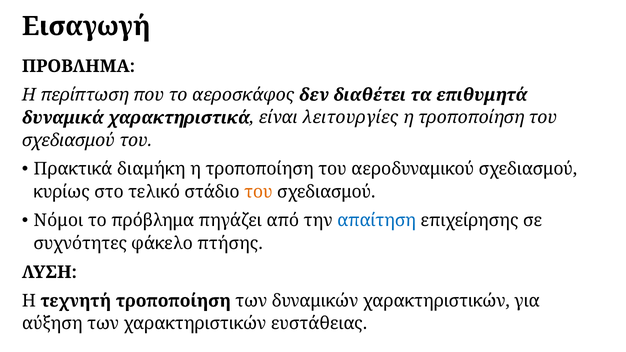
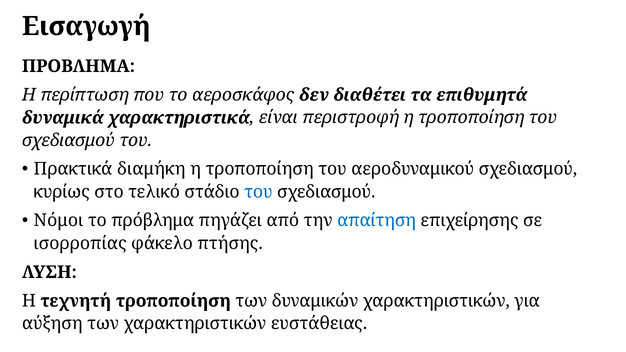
λειτουργίες: λειτουργίες -> περιστροφή (351, 118)
του colour: orange -> blue (258, 192)
συχνότητες: συχνότητες -> ισορροπίας (80, 244)
